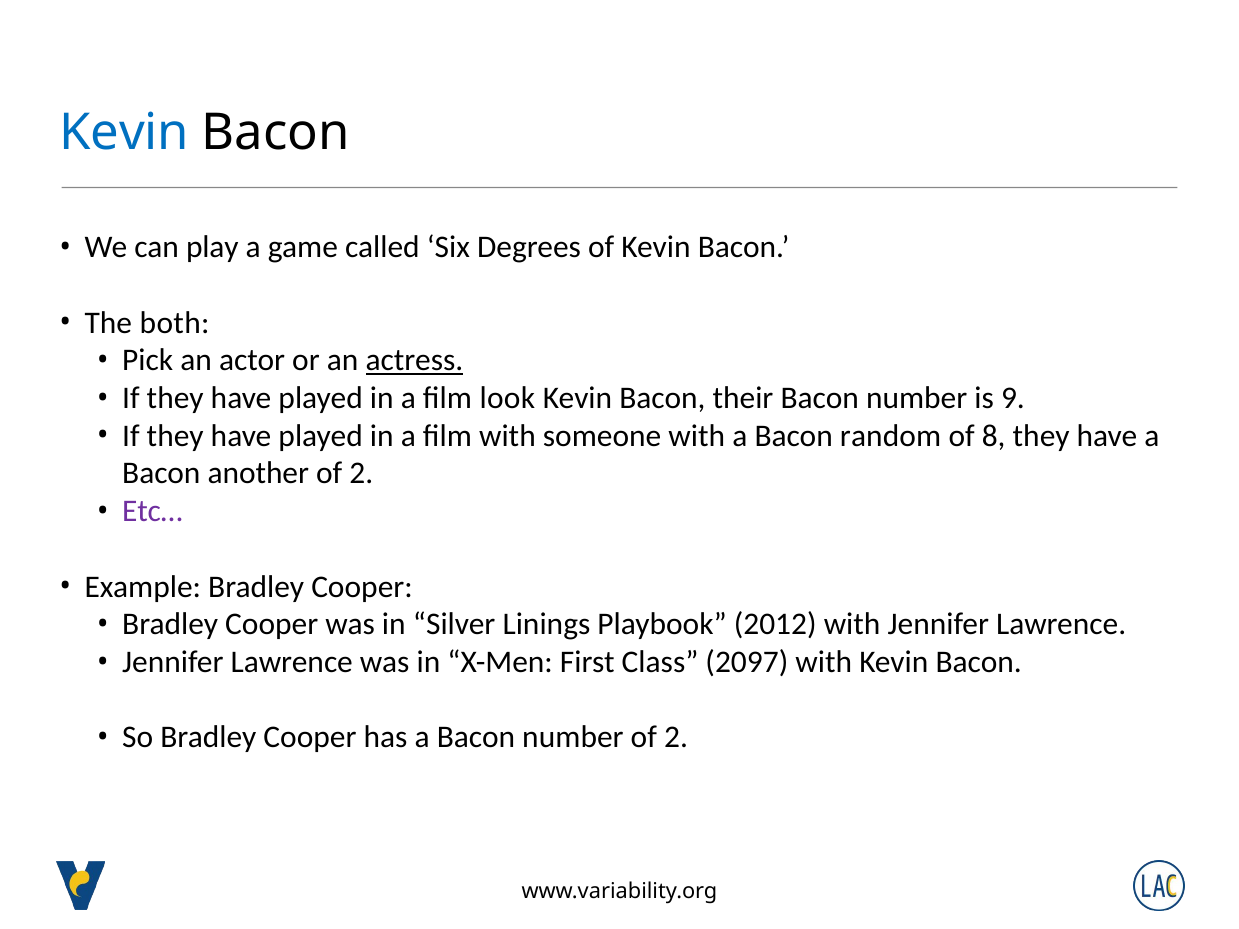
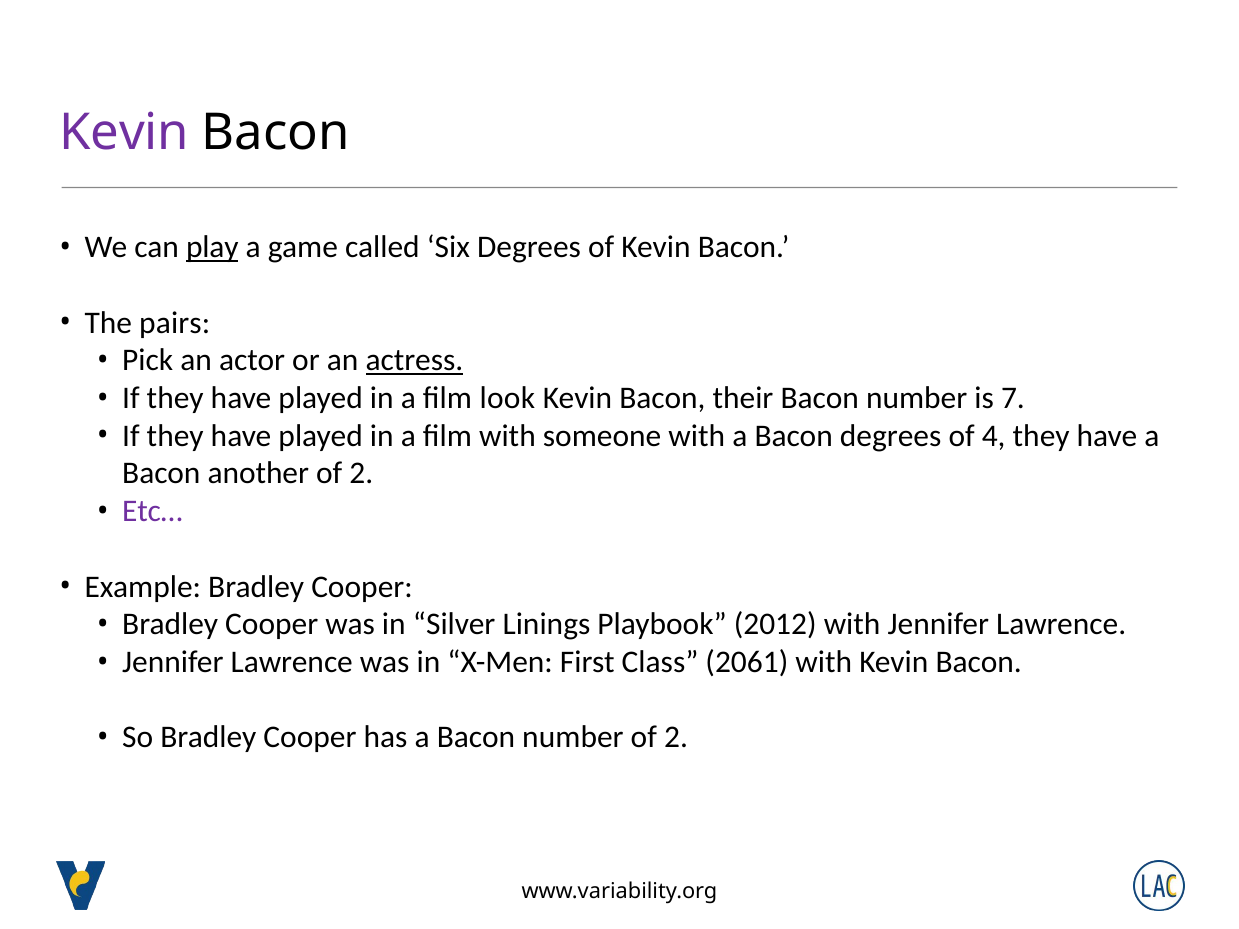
Kevin colour: blue -> purple (124, 133)
play underline: none -> present (212, 247)
both: both -> pairs (175, 323)
9: 9 -> 7 (1013, 398)
Bacon random: random -> degrees (891, 436)
8: 8 -> 4 (994, 436)
2097: 2097 -> 2061 (747, 662)
